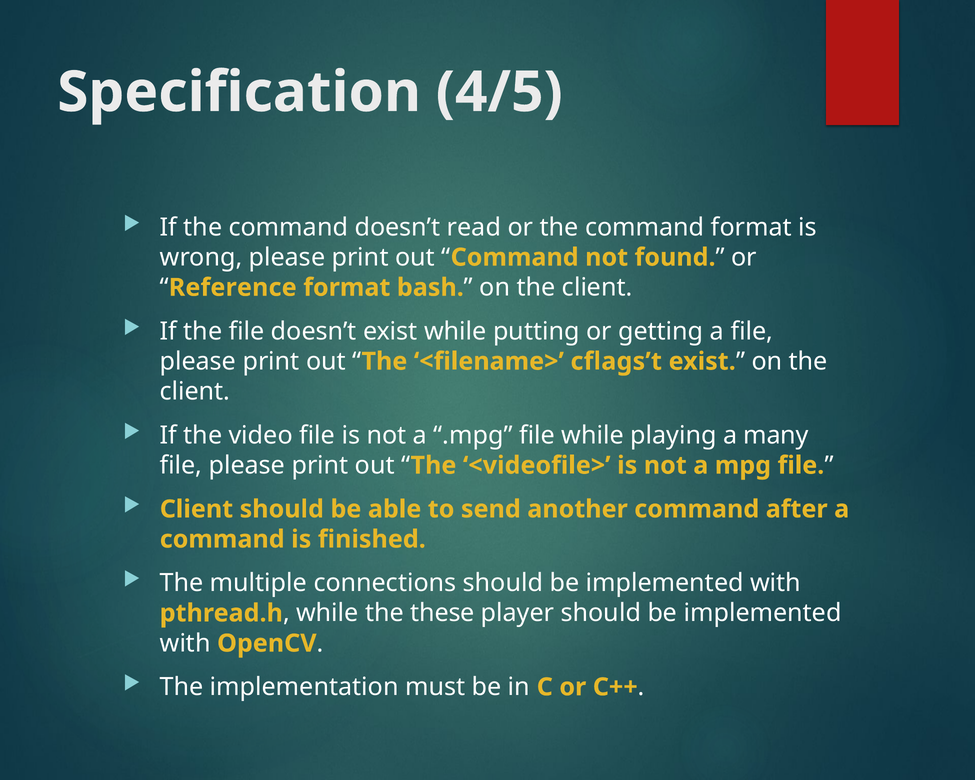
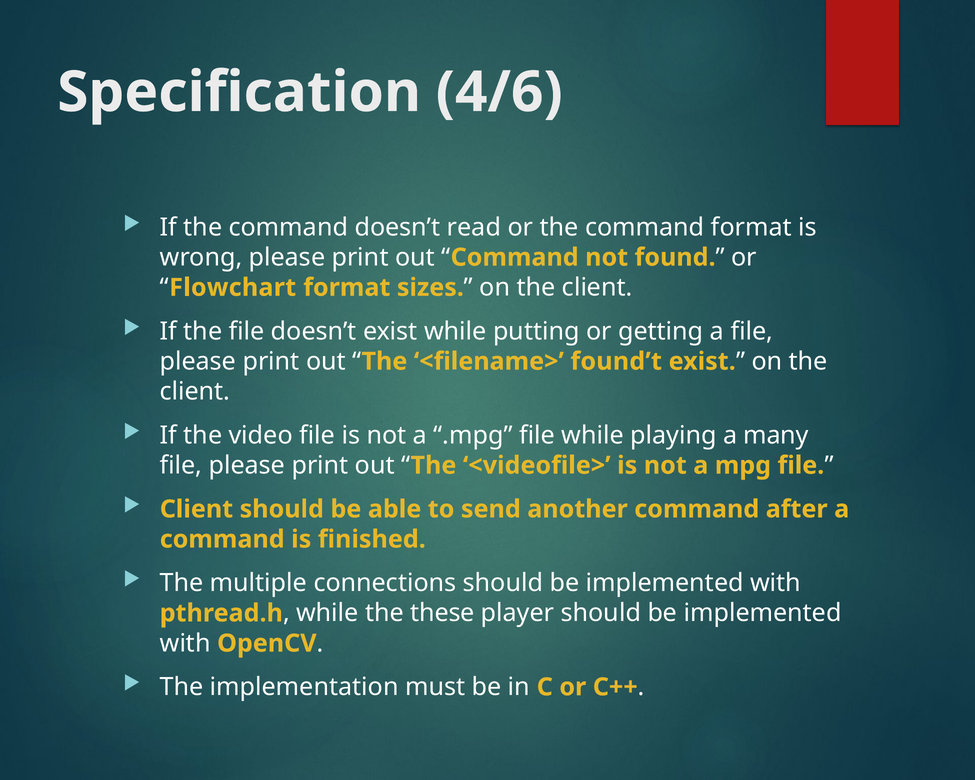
4/5: 4/5 -> 4/6 (499, 92)
Reference: Reference -> Flowchart (233, 288)
bash: bash -> sizes (430, 288)
cflags’t: cflags’t -> found’t (616, 361)
